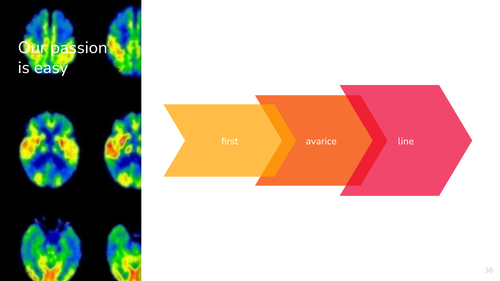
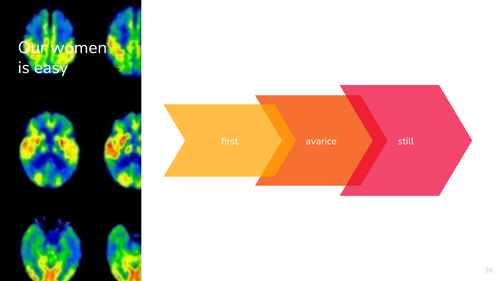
passion: passion -> women (79, 48)
line: line -> still (406, 141)
